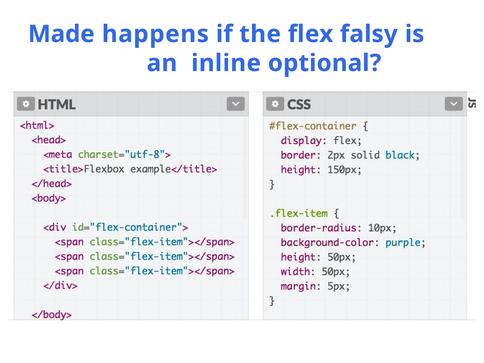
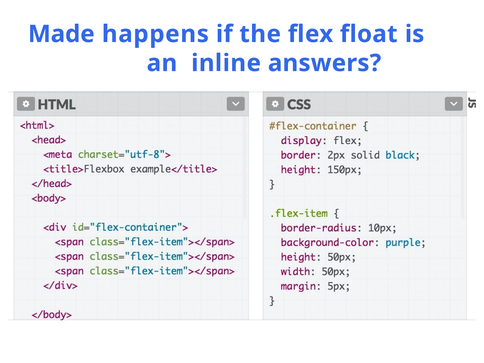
falsy: falsy -> float (369, 34)
optional: optional -> answers (325, 63)
